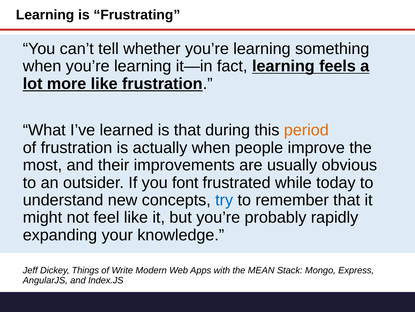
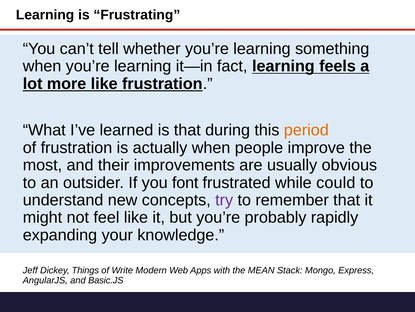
today: today -> could (336, 182)
try colour: blue -> purple (224, 200)
Index.JS: Index.JS -> Basic.JS (106, 280)
